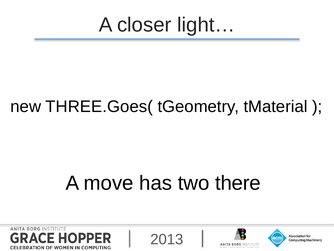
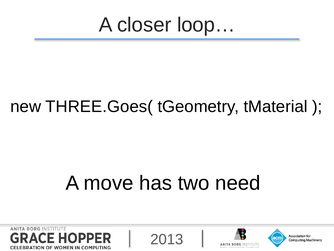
light…: light… -> loop… (206, 25)
there: there -> need (238, 183)
